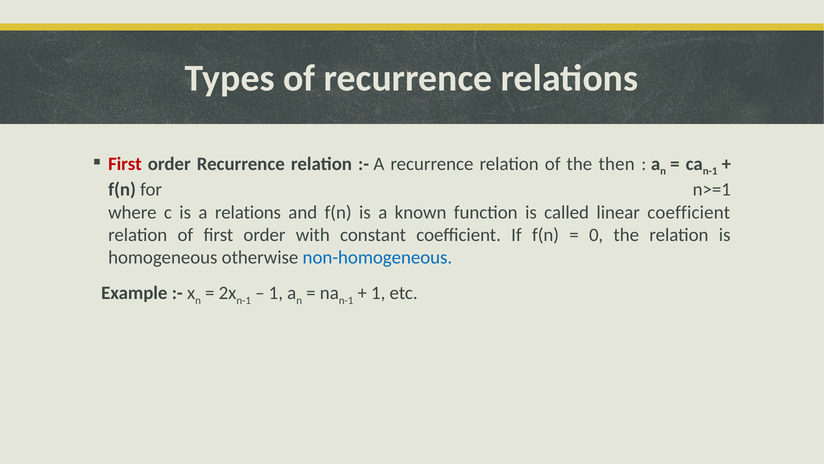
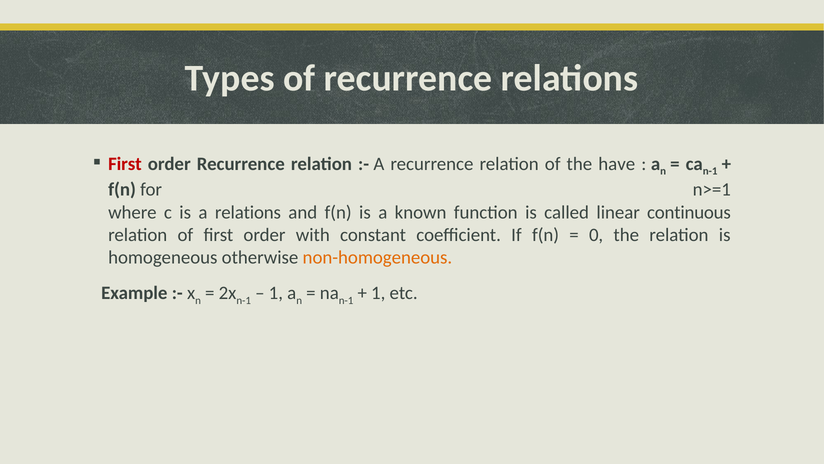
then: then -> have (617, 164)
linear coefficient: coefficient -> continuous (689, 212)
non-homogeneous colour: blue -> orange (377, 257)
